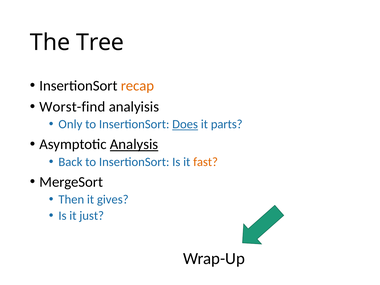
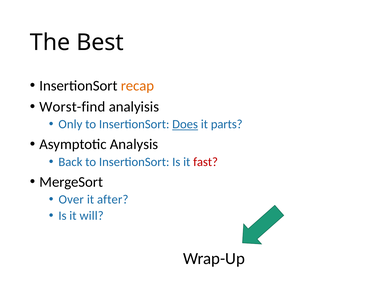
Tree: Tree -> Best (100, 43)
Analysis underline: present -> none (134, 144)
fast colour: orange -> red (206, 162)
Then: Then -> Over (71, 199)
gives: gives -> after (113, 199)
just: just -> will (92, 216)
